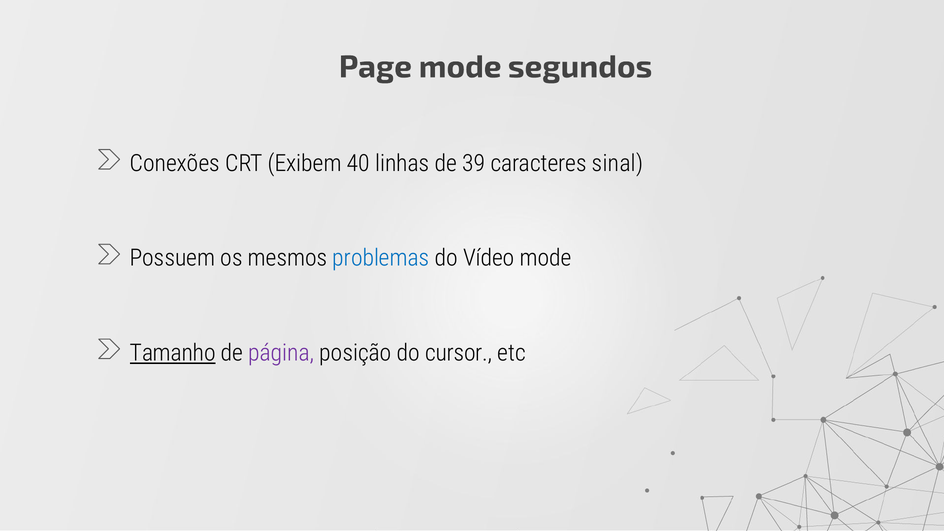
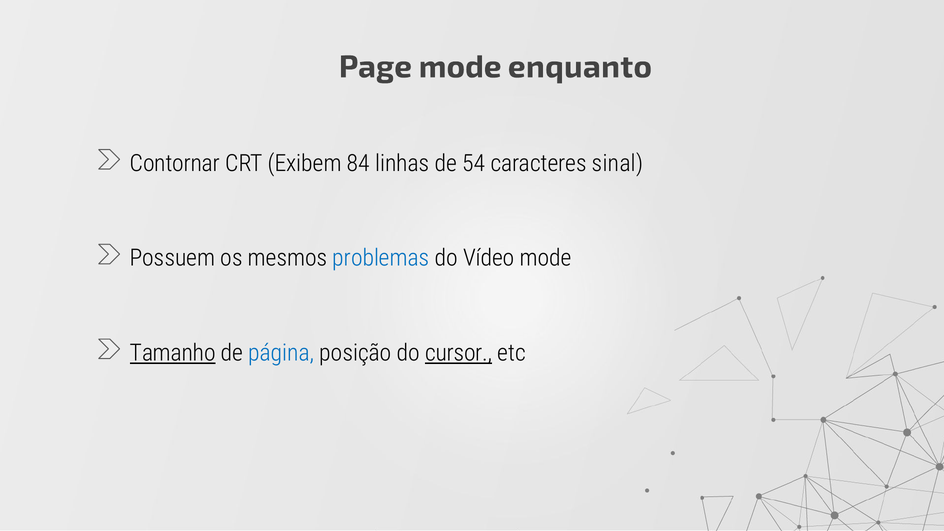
segundos: segundos -> enquanto (580, 67)
Conexões: Conexões -> Contornar (175, 163)
40: 40 -> 84 (358, 163)
39: 39 -> 54 (474, 163)
página colour: purple -> blue (281, 353)
cursor underline: none -> present (459, 353)
